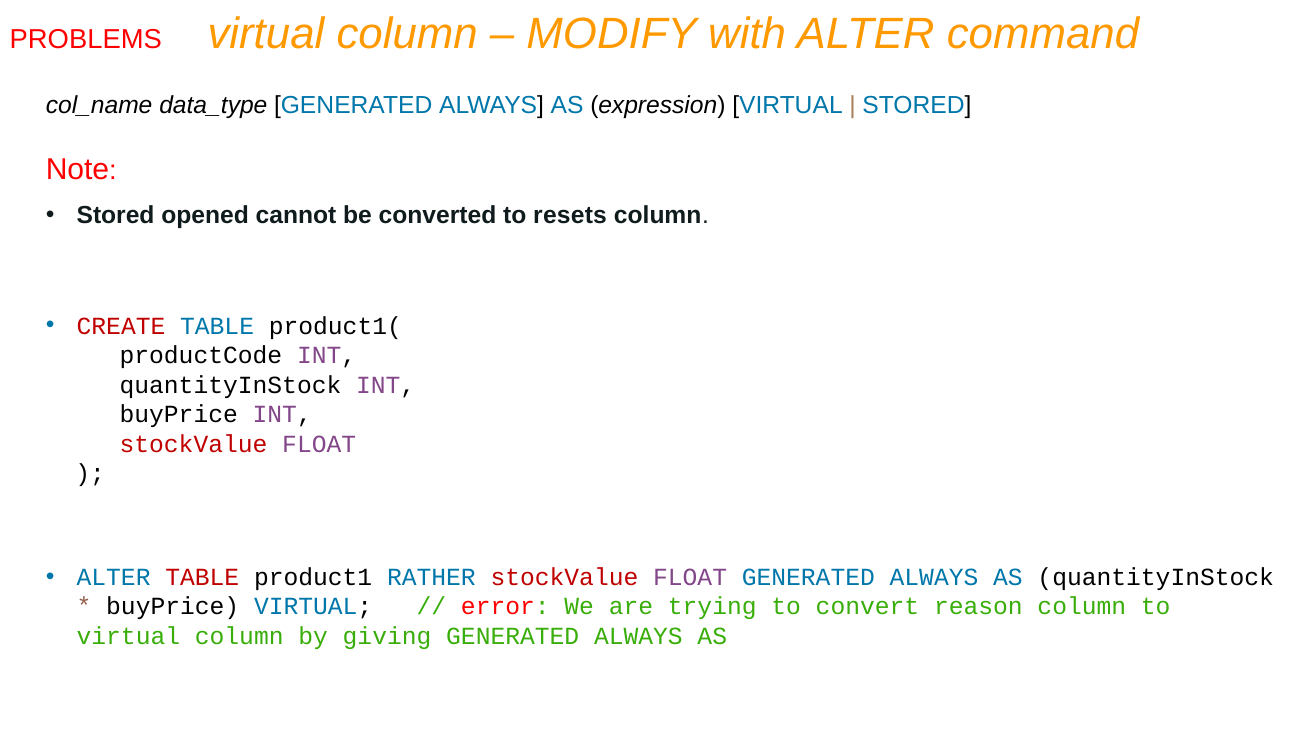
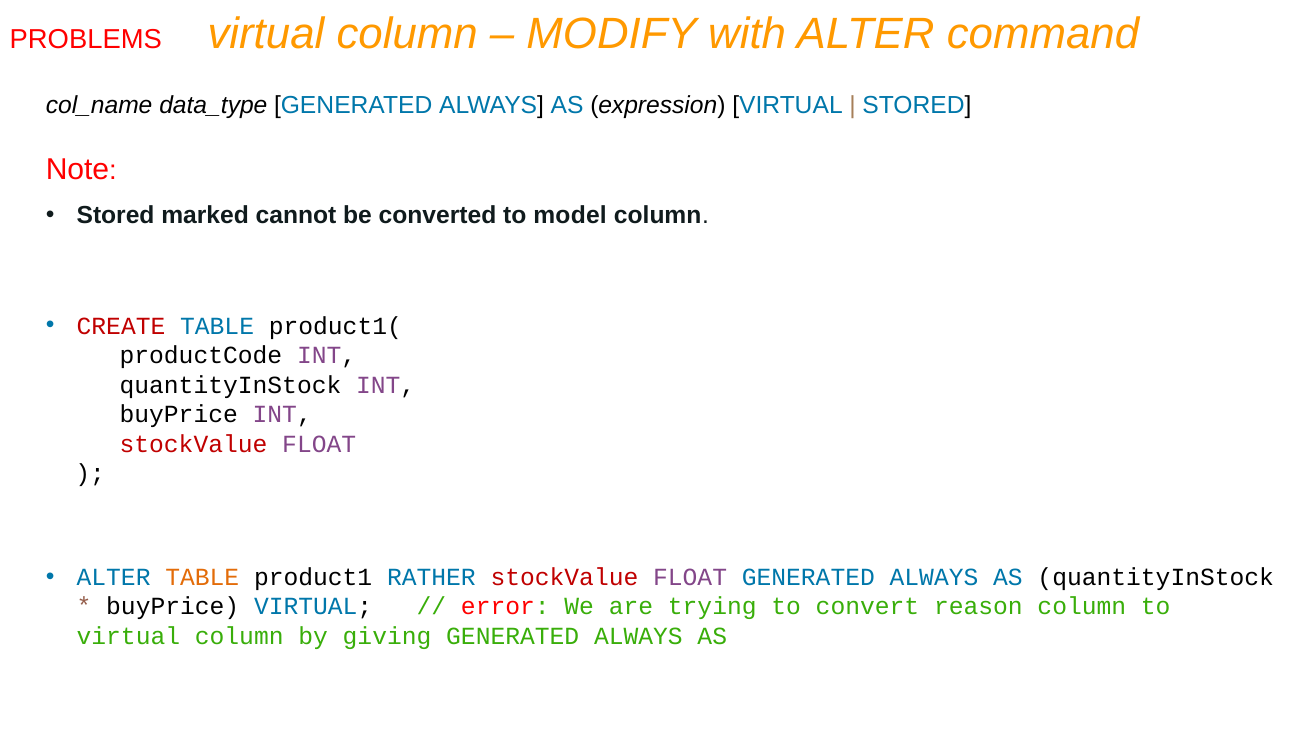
opened: opened -> marked (205, 215)
resets: resets -> model (570, 215)
TABLE colour: red -> orange (202, 577)
